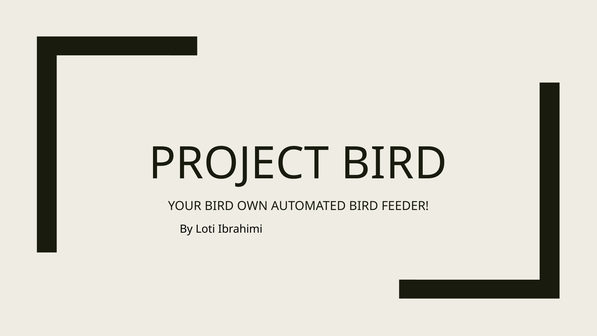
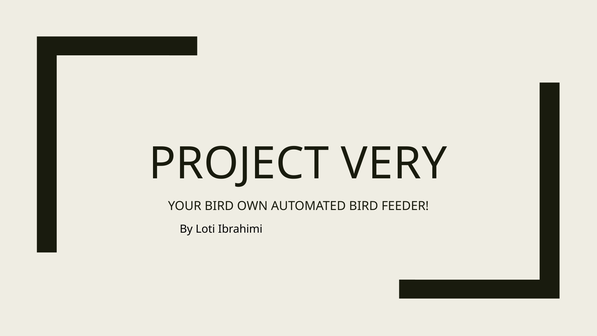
PROJECT BIRD: BIRD -> VERY (394, 164)
